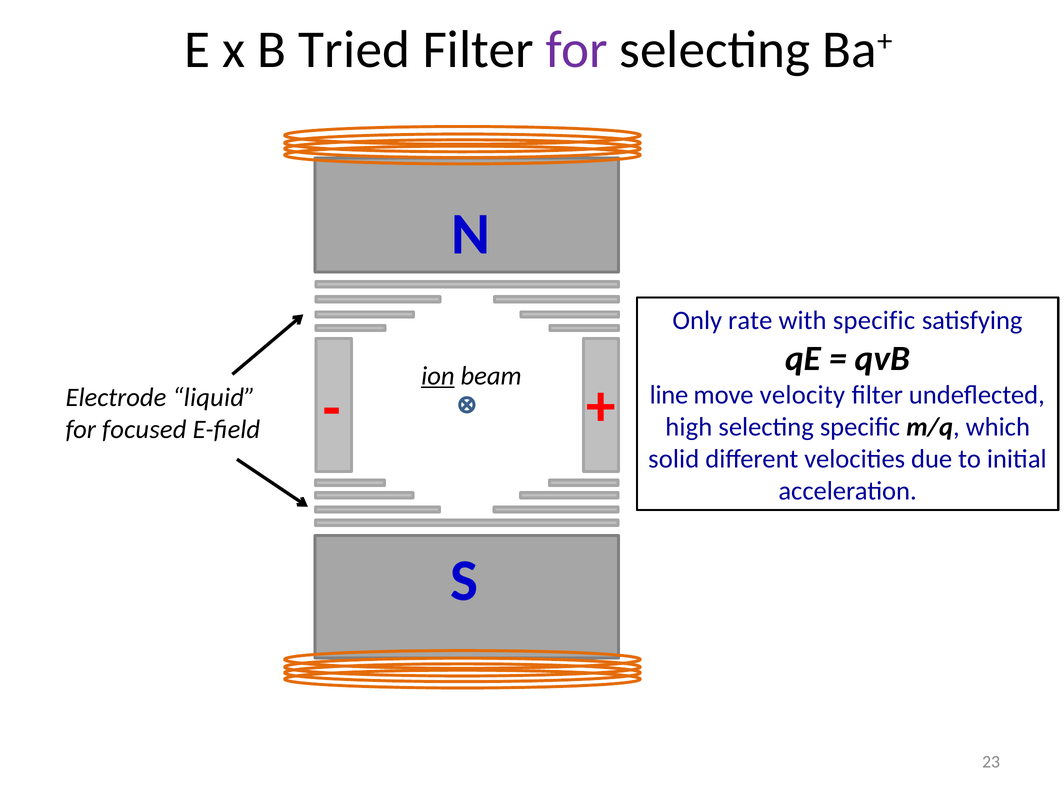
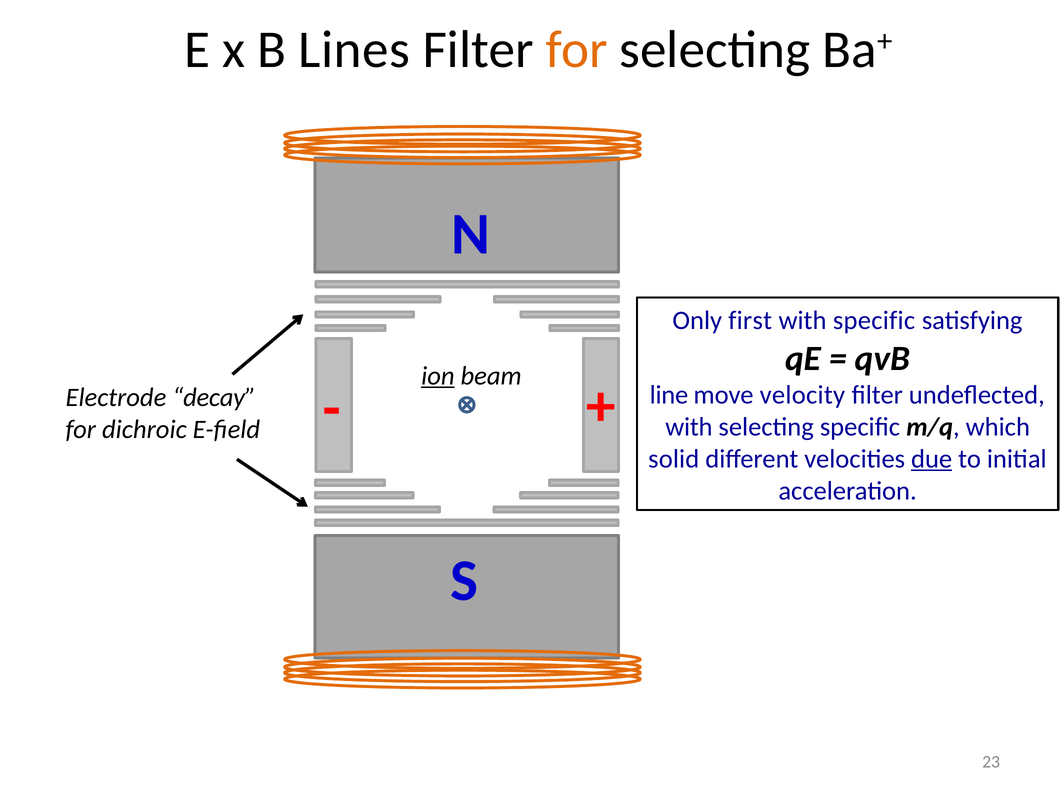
Tried: Tried -> Lines (354, 50)
for colour: purple -> orange (577, 50)
rate: rate -> first (750, 321)
liquid: liquid -> decay (214, 397)
high: high -> with (689, 427)
focused: focused -> dichroic (144, 429)
due underline: none -> present (932, 459)
